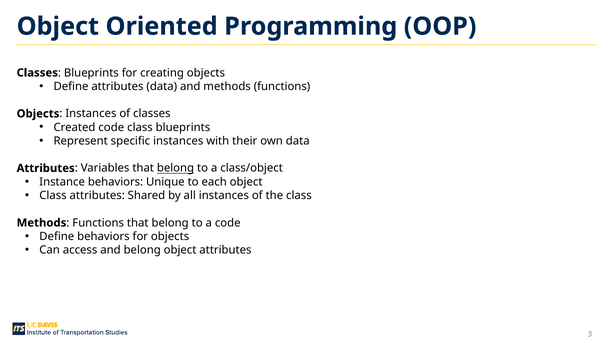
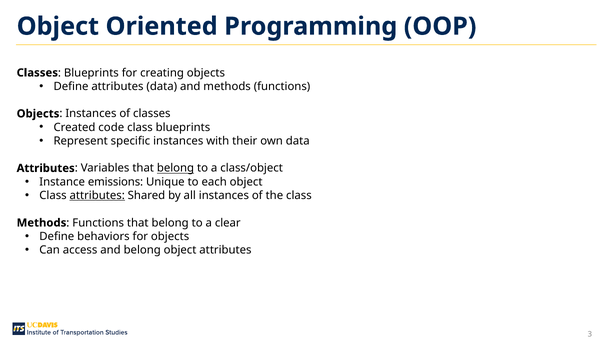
Instance behaviors: behaviors -> emissions (116, 182)
attributes underline: none -> present (97, 195)
a code: code -> clear (228, 223)
